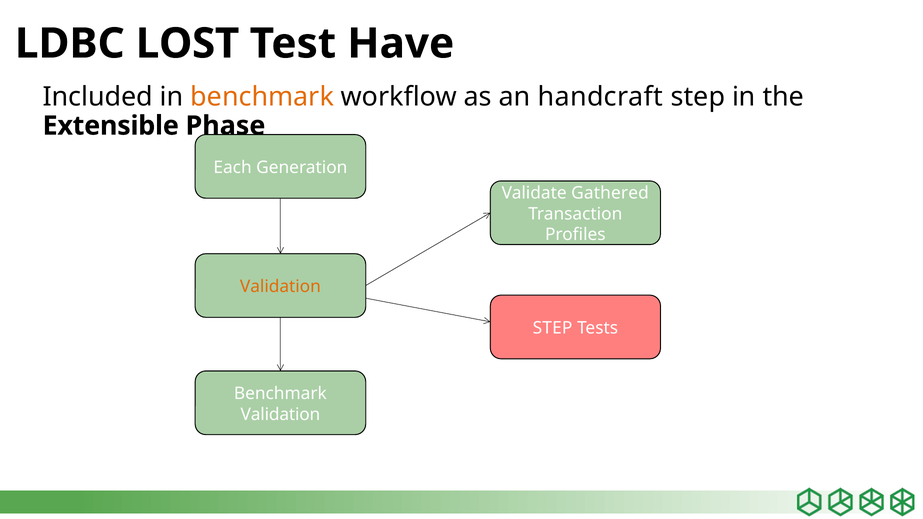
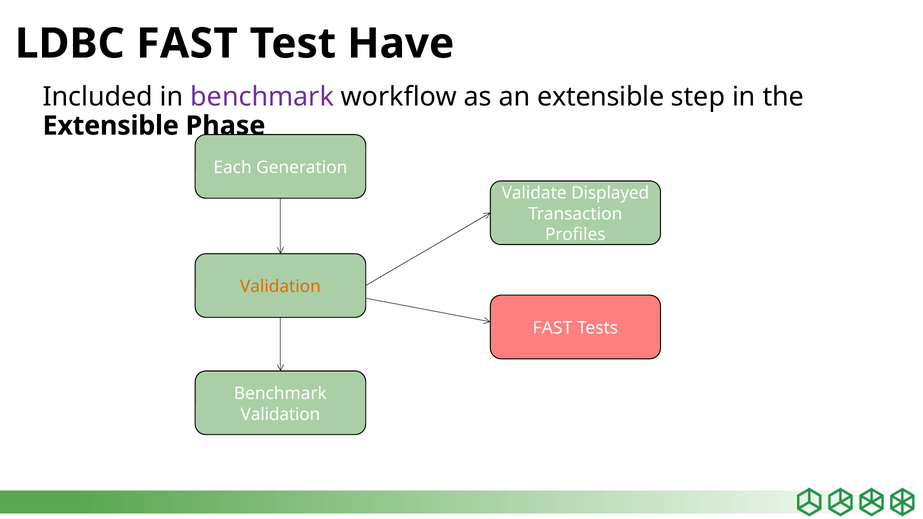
LDBC LOST: LOST -> FAST (187, 44)
benchmark colour: orange -> purple (262, 97)
an handcraft: handcraft -> extensible (601, 97)
Gathered: Gathered -> Displayed (610, 193)
STEP: STEP -> FAST (553, 328)
